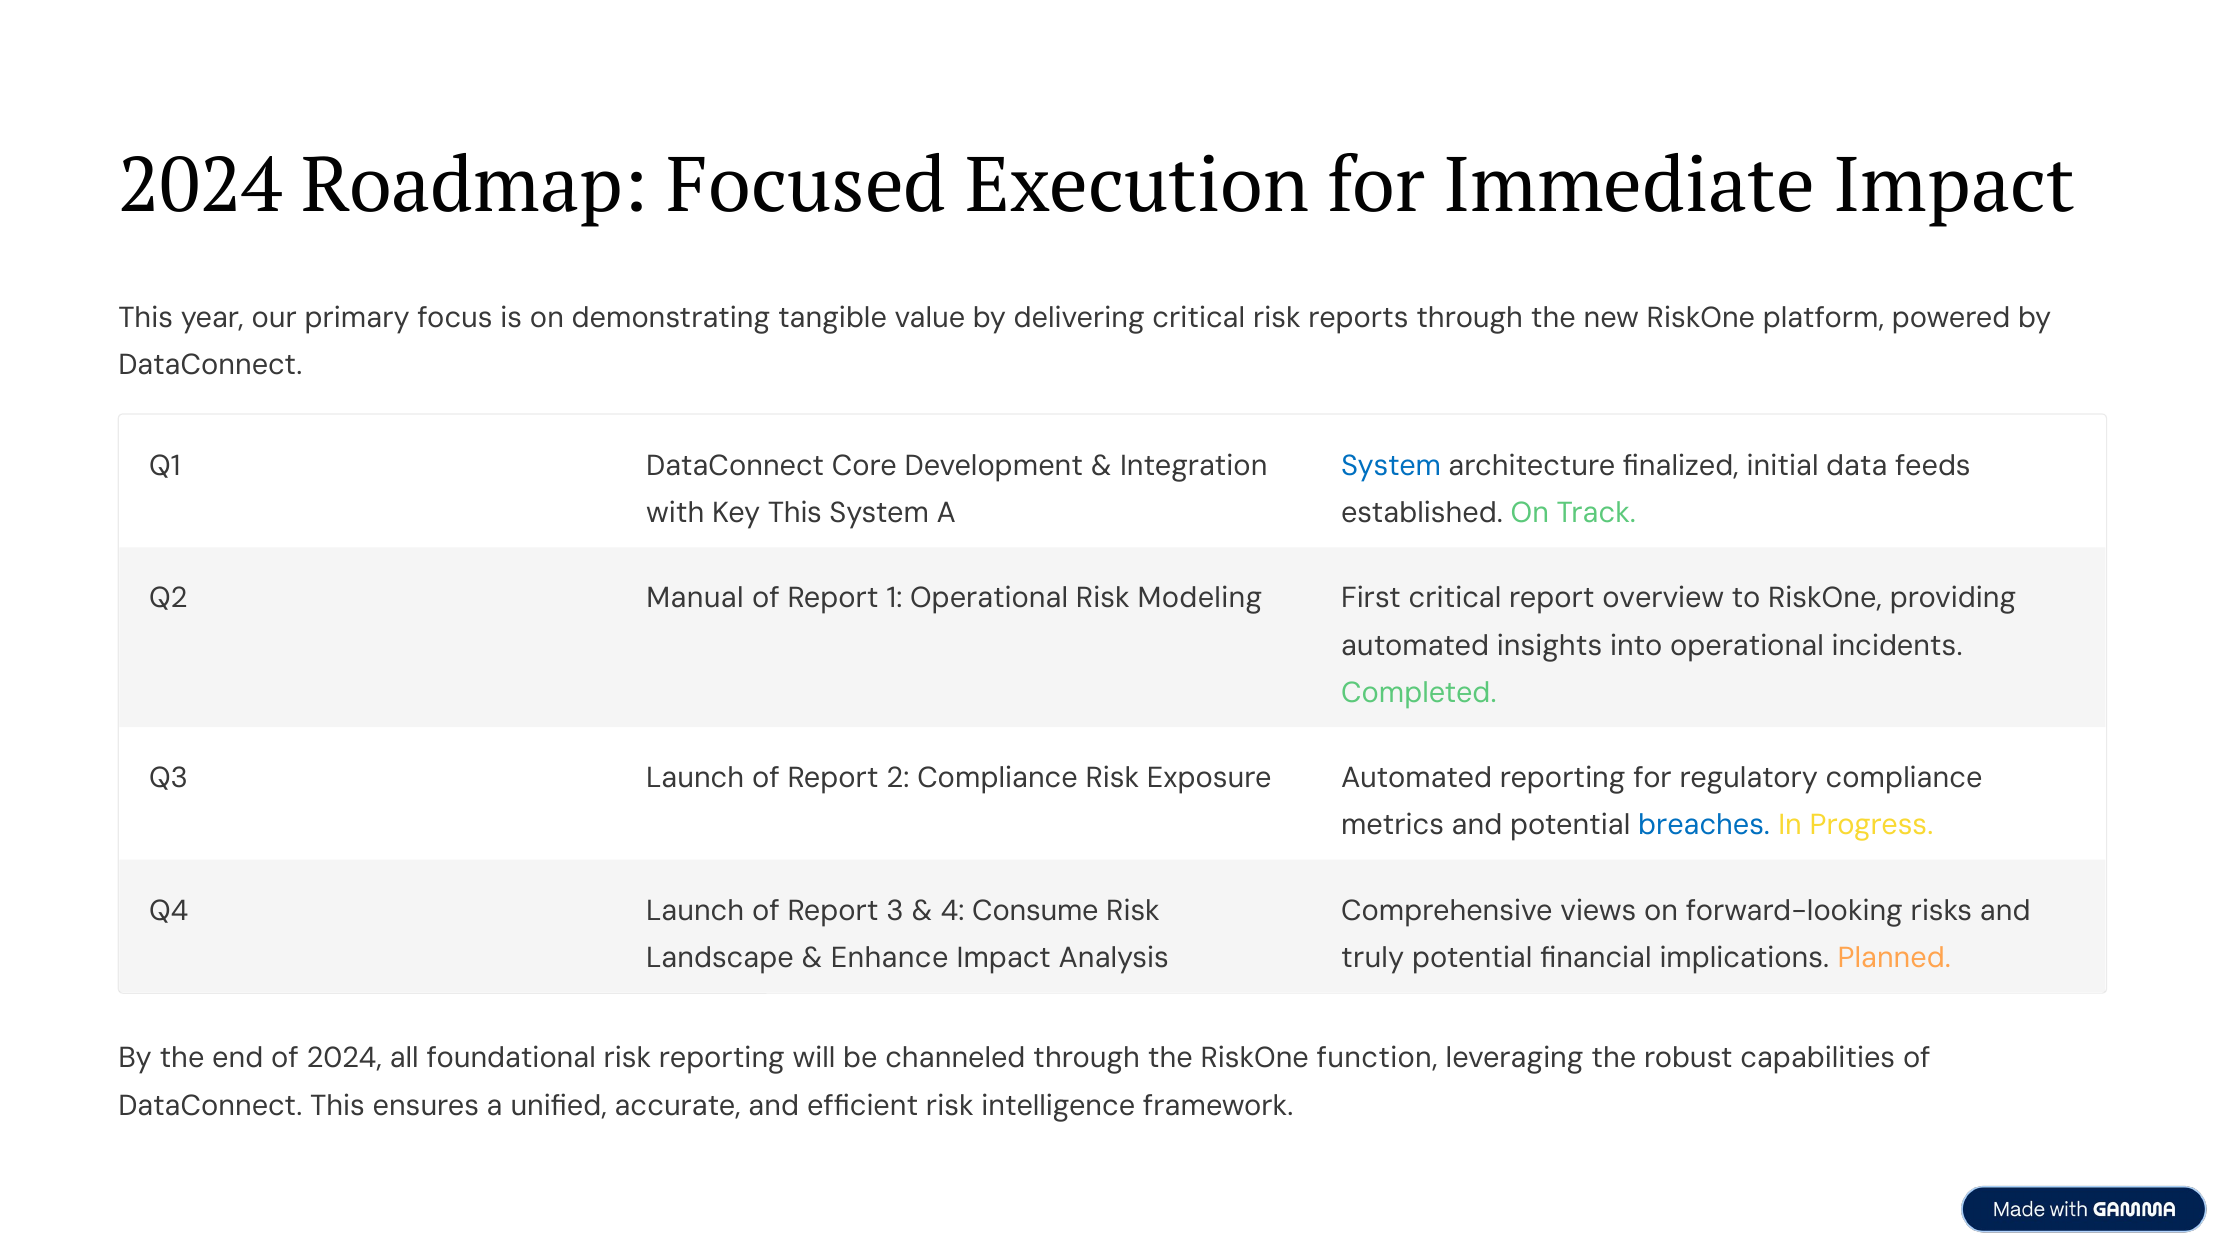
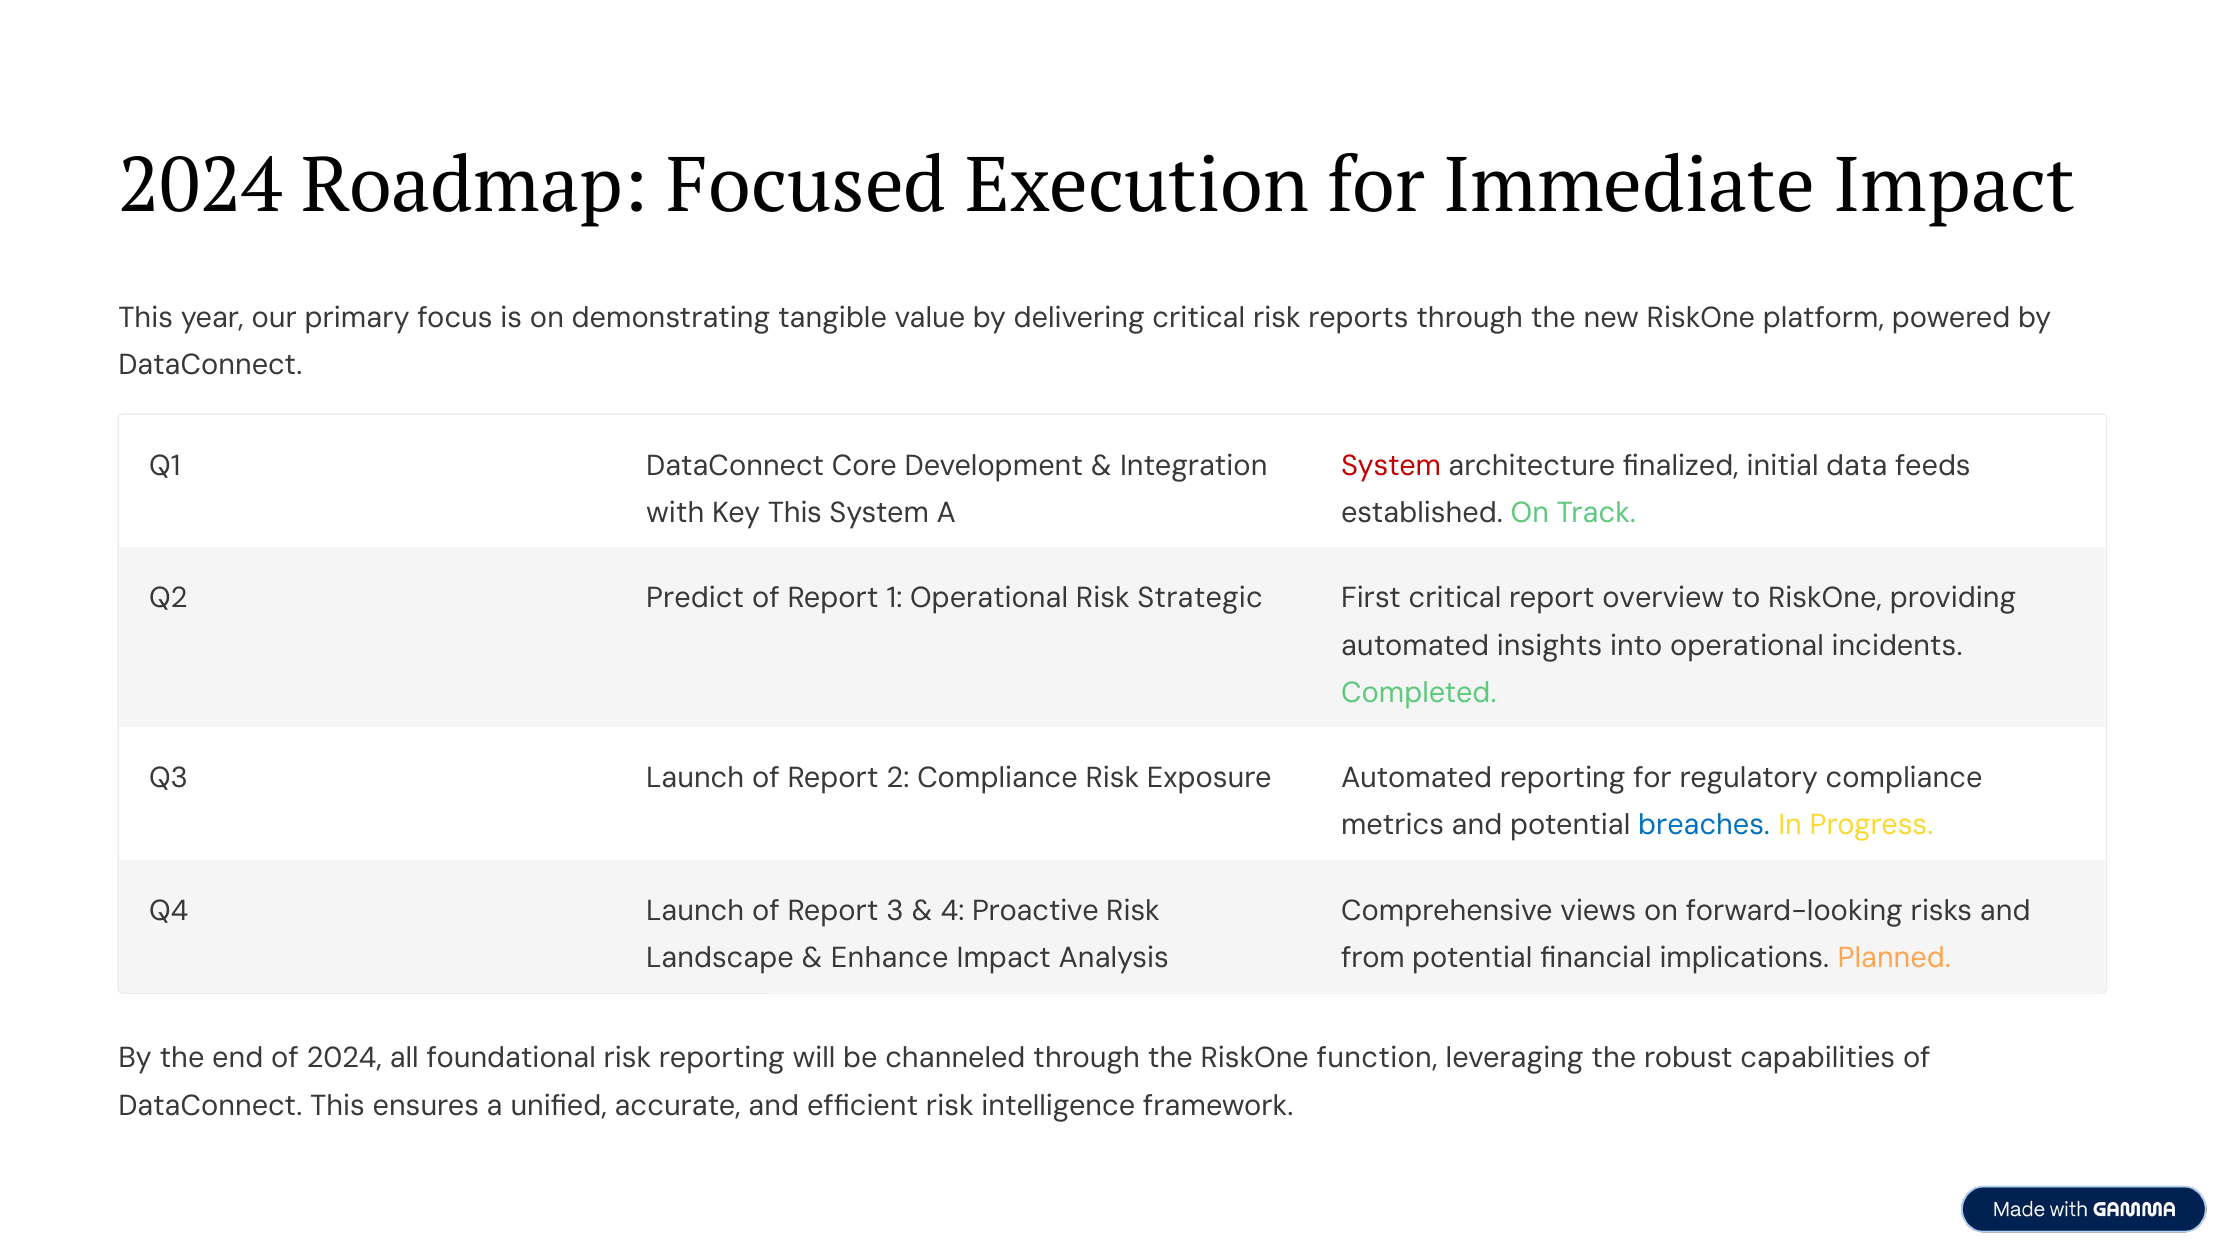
System colour: blue -> red (1391, 466)
Manual: Manual -> Predict (695, 599)
Modeling: Modeling -> Strategic (1200, 599)
Consume: Consume -> Proactive (1035, 911)
truly: truly -> from (1373, 958)
